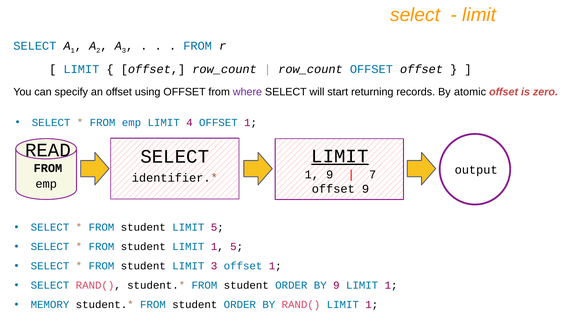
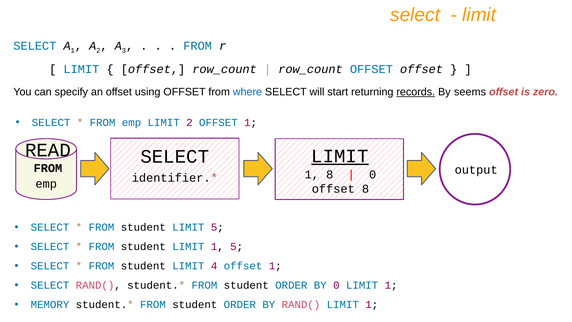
where colour: purple -> blue (247, 92)
records underline: none -> present (416, 92)
atomic: atomic -> seems (470, 92)
LIMIT 4: 4 -> 2 (189, 123)
1 9: 9 -> 8 (330, 174)
7: 7 -> 0 (373, 174)
offset 9: 9 -> 8 (366, 189)
LIMIT 3: 3 -> 4 (214, 266)
BY 9: 9 -> 0 (336, 285)
